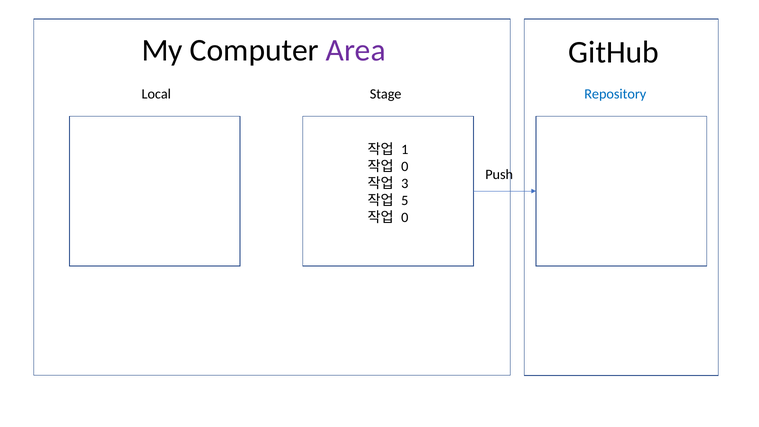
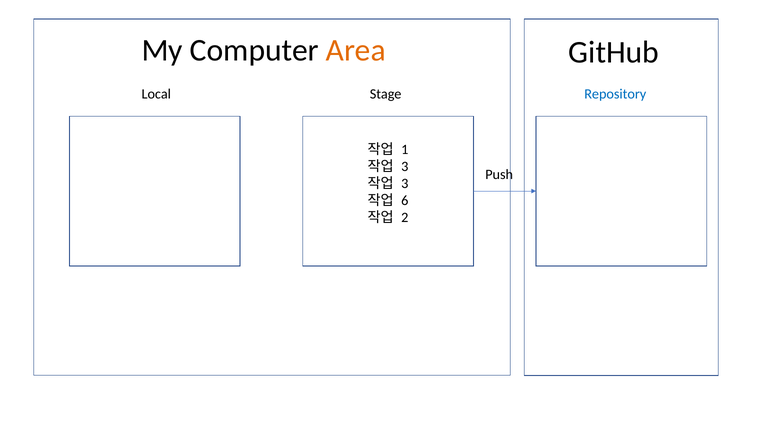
Area colour: purple -> orange (356, 50)
0: 0 -> 3 (405, 166)
5: 5 -> 6 (405, 201)
0: 0 -> 2 (405, 218)
